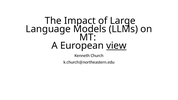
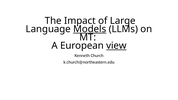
Models underline: none -> present (90, 29)
